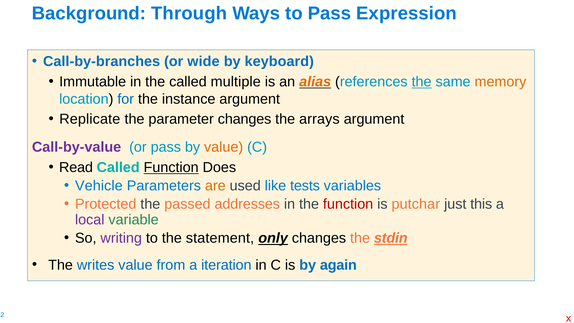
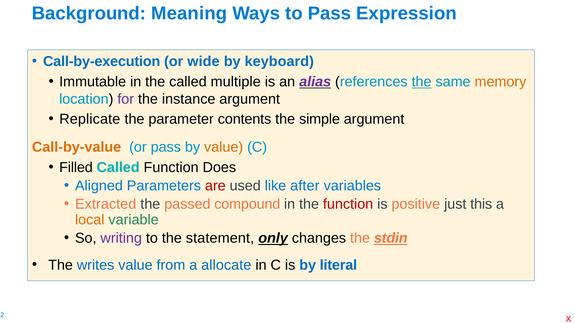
Through: Through -> Meaning (189, 13)
Call-by-branches: Call-by-branches -> Call-by-execution (102, 62)
alias colour: orange -> purple (315, 82)
for colour: blue -> purple (126, 99)
parameter changes: changes -> contents (245, 119)
arrays: arrays -> simple (320, 119)
Call-by-value colour: purple -> orange (77, 147)
Read: Read -> Filled (76, 167)
Function underline: present -> none (171, 167)
Vehicle: Vehicle -> Aligned (99, 186)
are colour: orange -> red (215, 186)
tests: tests -> after (305, 186)
Protected: Protected -> Extracted (106, 204)
addresses: addresses -> compound (247, 204)
putchar: putchar -> positive (416, 204)
local colour: purple -> orange (90, 220)
iteration: iteration -> allocate (226, 265)
again: again -> literal (338, 265)
